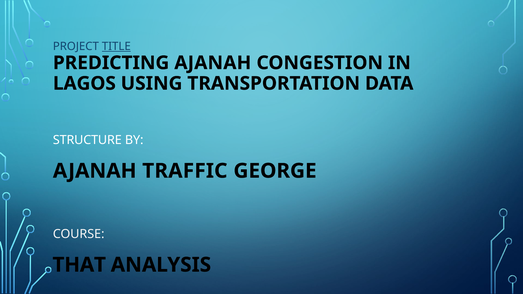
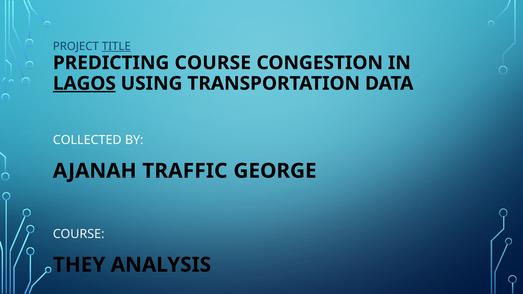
PREDICTING AJANAH: AJANAH -> COURSE (213, 63)
LAGOS underline: none -> present (84, 83)
STRUCTURE: STRUCTURE -> COLLECTED (87, 140)
THAT: THAT -> THEY (79, 265)
